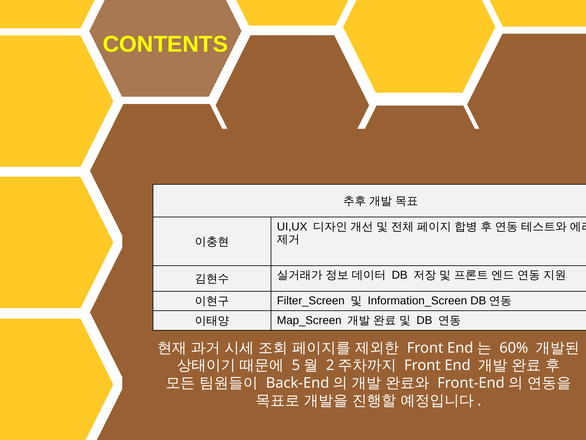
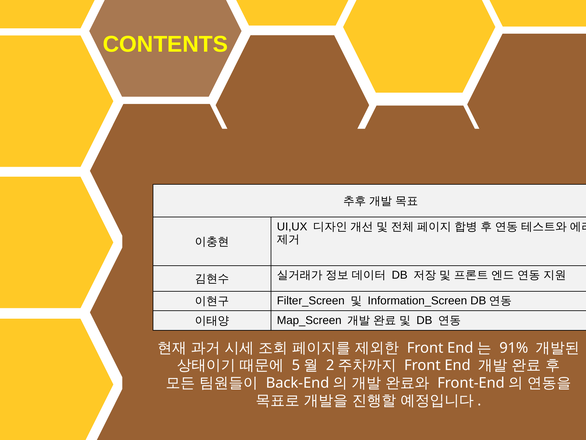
60%: 60% -> 91% (514, 347)
